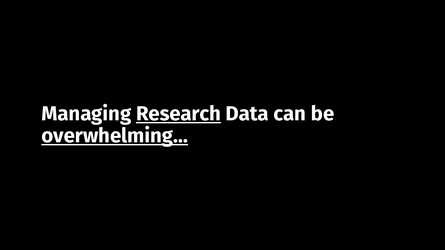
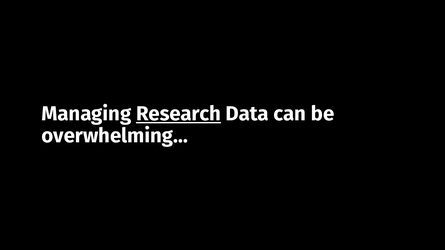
overwhelming… underline: present -> none (115, 136)
